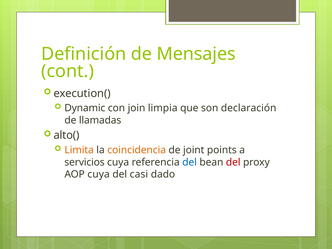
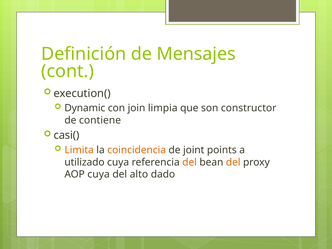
declaración: declaración -> constructor (249, 108)
llamadas: llamadas -> contiene (100, 120)
alto(: alto( -> casi( (67, 135)
servicios: servicios -> utilizado (84, 162)
del colour: blue -> orange (190, 162)
del colour: red -> orange (233, 162)
casi: casi -> alto (139, 174)
